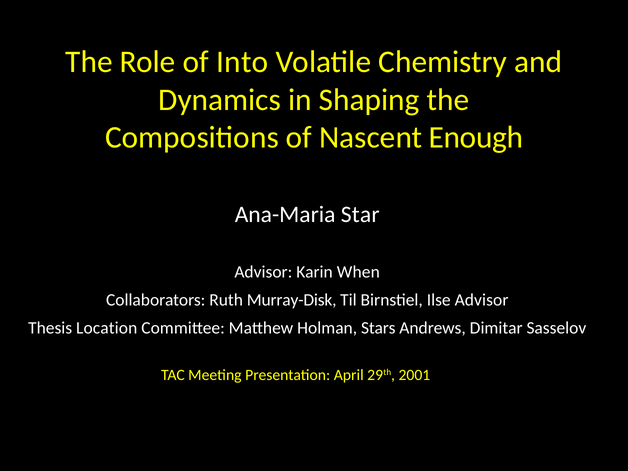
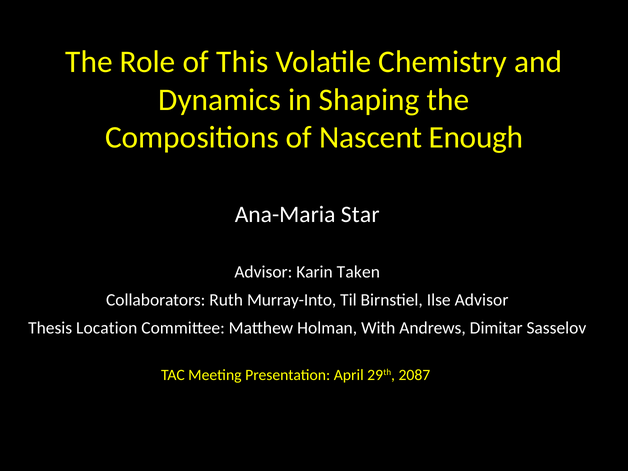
Into: Into -> This (242, 62)
When: When -> Taken (358, 272)
Murray-Disk: Murray-Disk -> Murray-Into (292, 300)
Stars: Stars -> With (378, 328)
2001: 2001 -> 2087 (414, 375)
